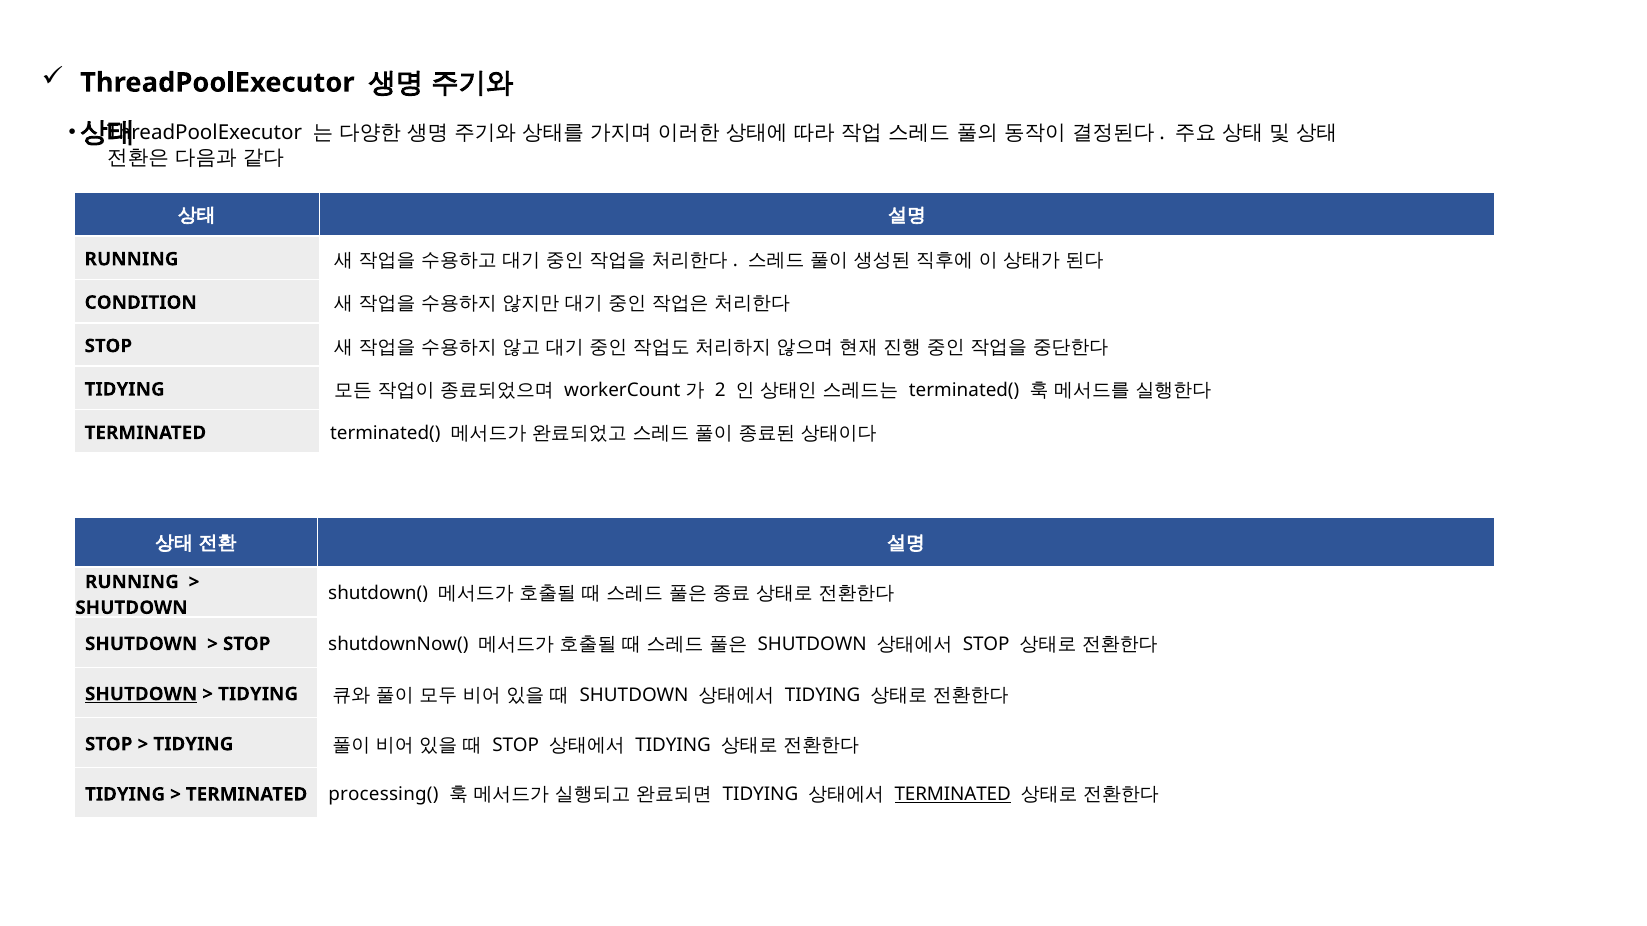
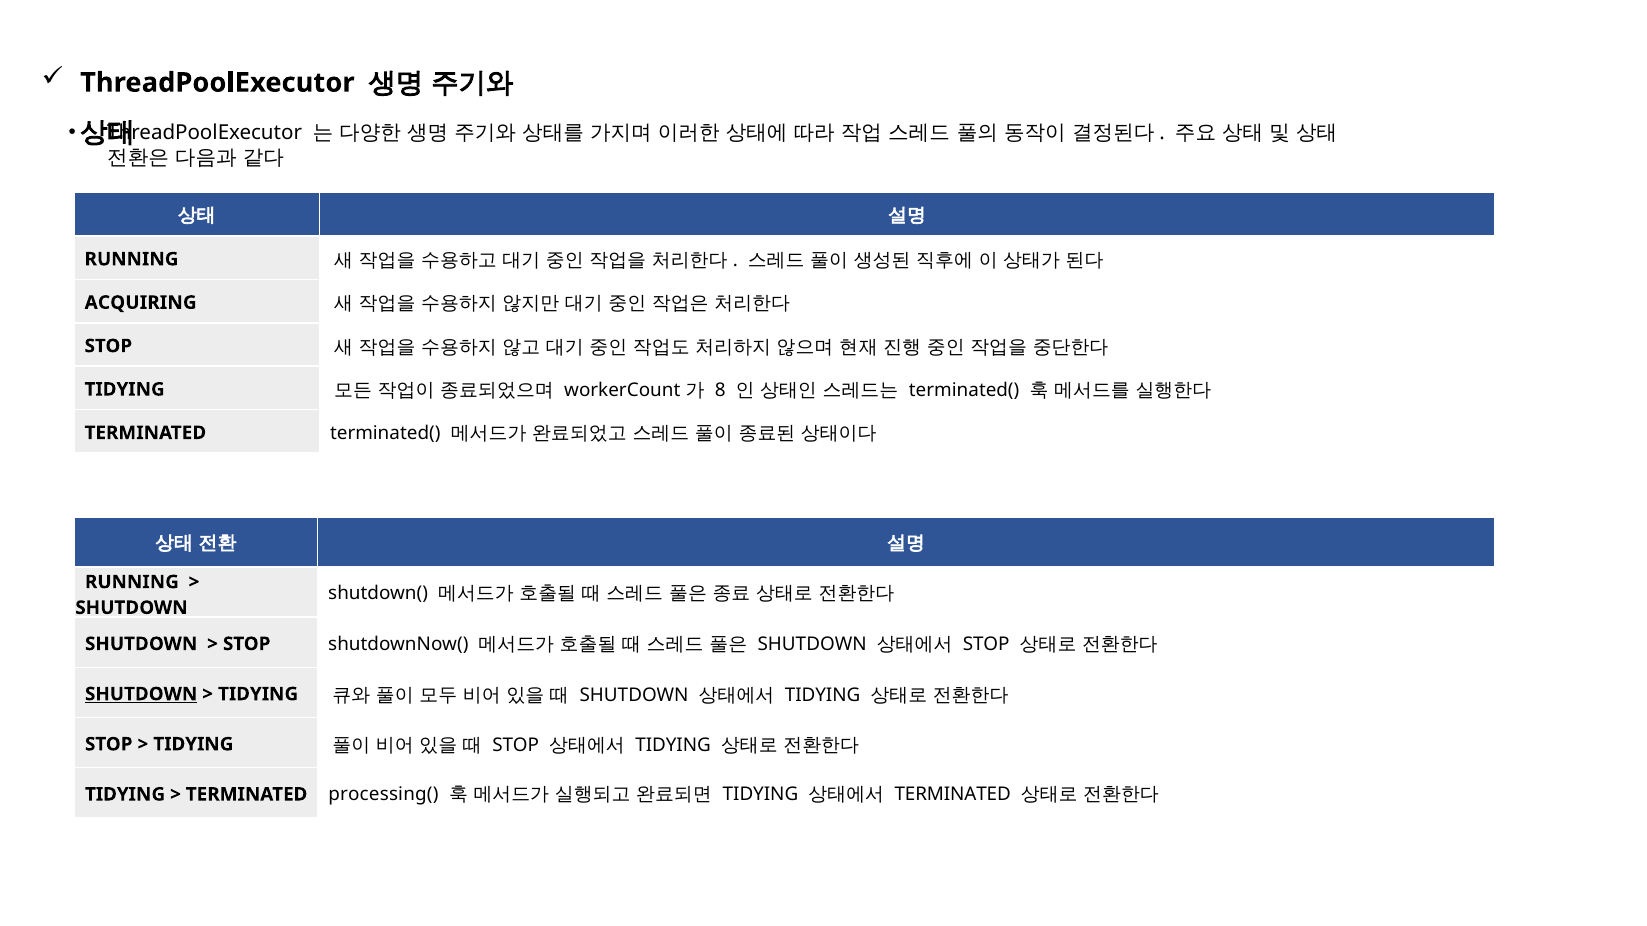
CONDITION: CONDITION -> ACQUIRING (141, 303)
2: 2 -> 8 (720, 391)
TERMINATED underline: present -> none (953, 795)
